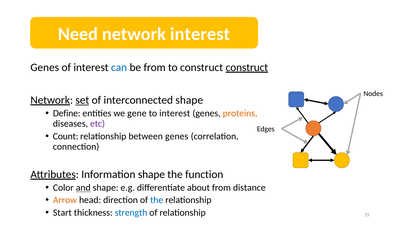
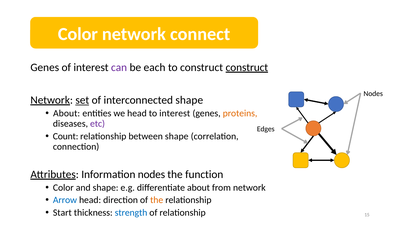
Need: Need -> Color (78, 34)
network interest: interest -> connect (200, 34)
can colour: blue -> purple (119, 67)
be from: from -> each (155, 67)
Define: Define -> About (67, 113)
we gene: gene -> head (137, 113)
between genes: genes -> shape (177, 136)
Information shape: shape -> nodes (151, 174)
and underline: present -> none (83, 188)
from distance: distance -> network (249, 188)
Arrow colour: orange -> blue (65, 200)
the colour: blue -> orange (157, 200)
